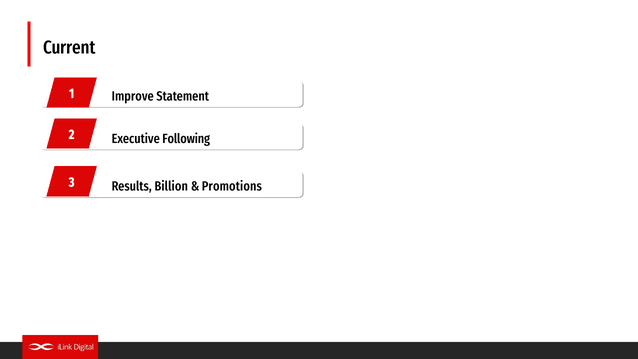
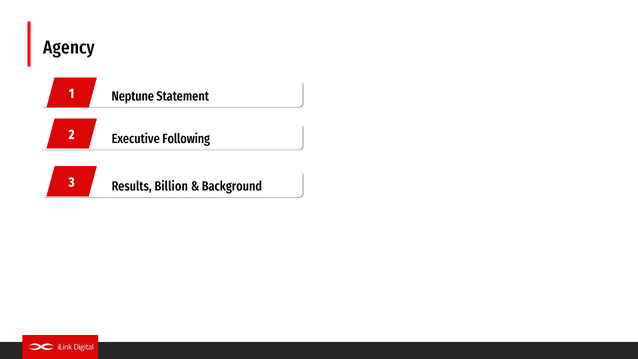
Current: Current -> Agency (69, 47)
Improve: Improve -> Neptune (133, 96)
Promotions: Promotions -> Background (232, 186)
